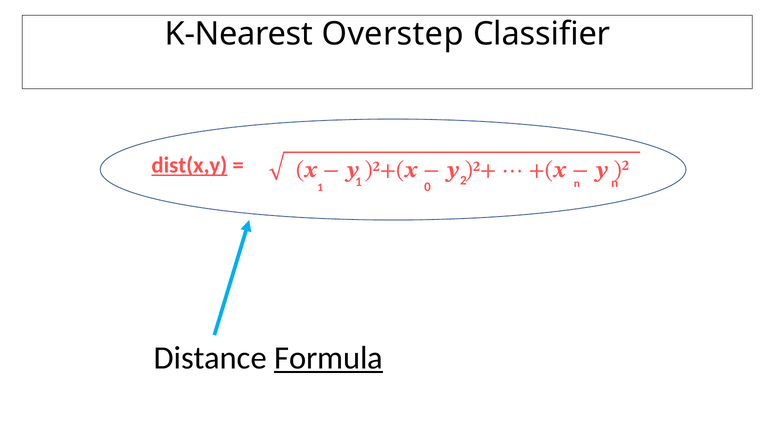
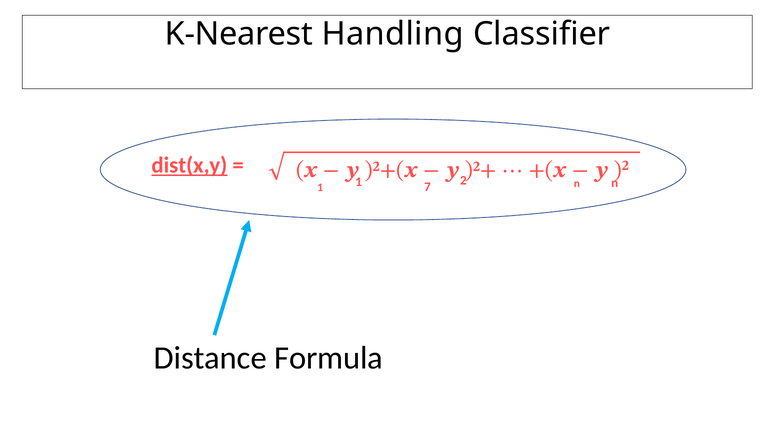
Overstep: Overstep -> Handling (393, 34)
0: 0 -> 7 (428, 187)
Formula underline: present -> none (329, 358)
